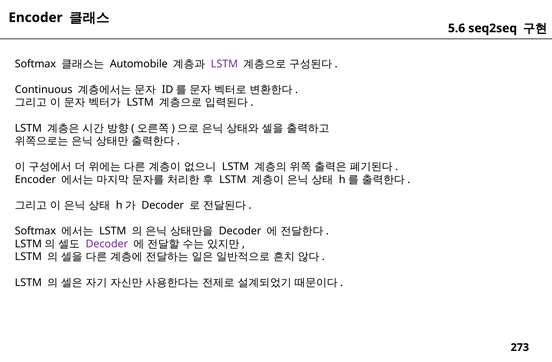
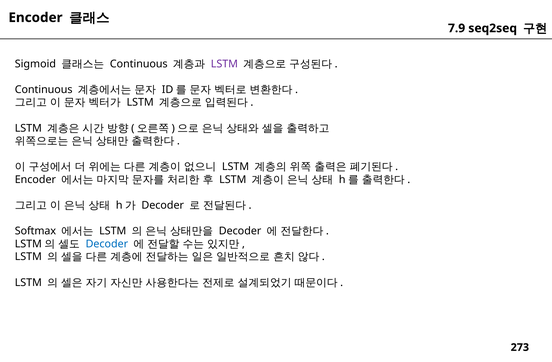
5.6: 5.6 -> 7.9 (457, 28)
Softmax: Softmax -> Sigmoid (35, 64)
Automobile: Automobile -> Continuous (139, 64)
Decoder colour: purple -> blue (107, 244)
